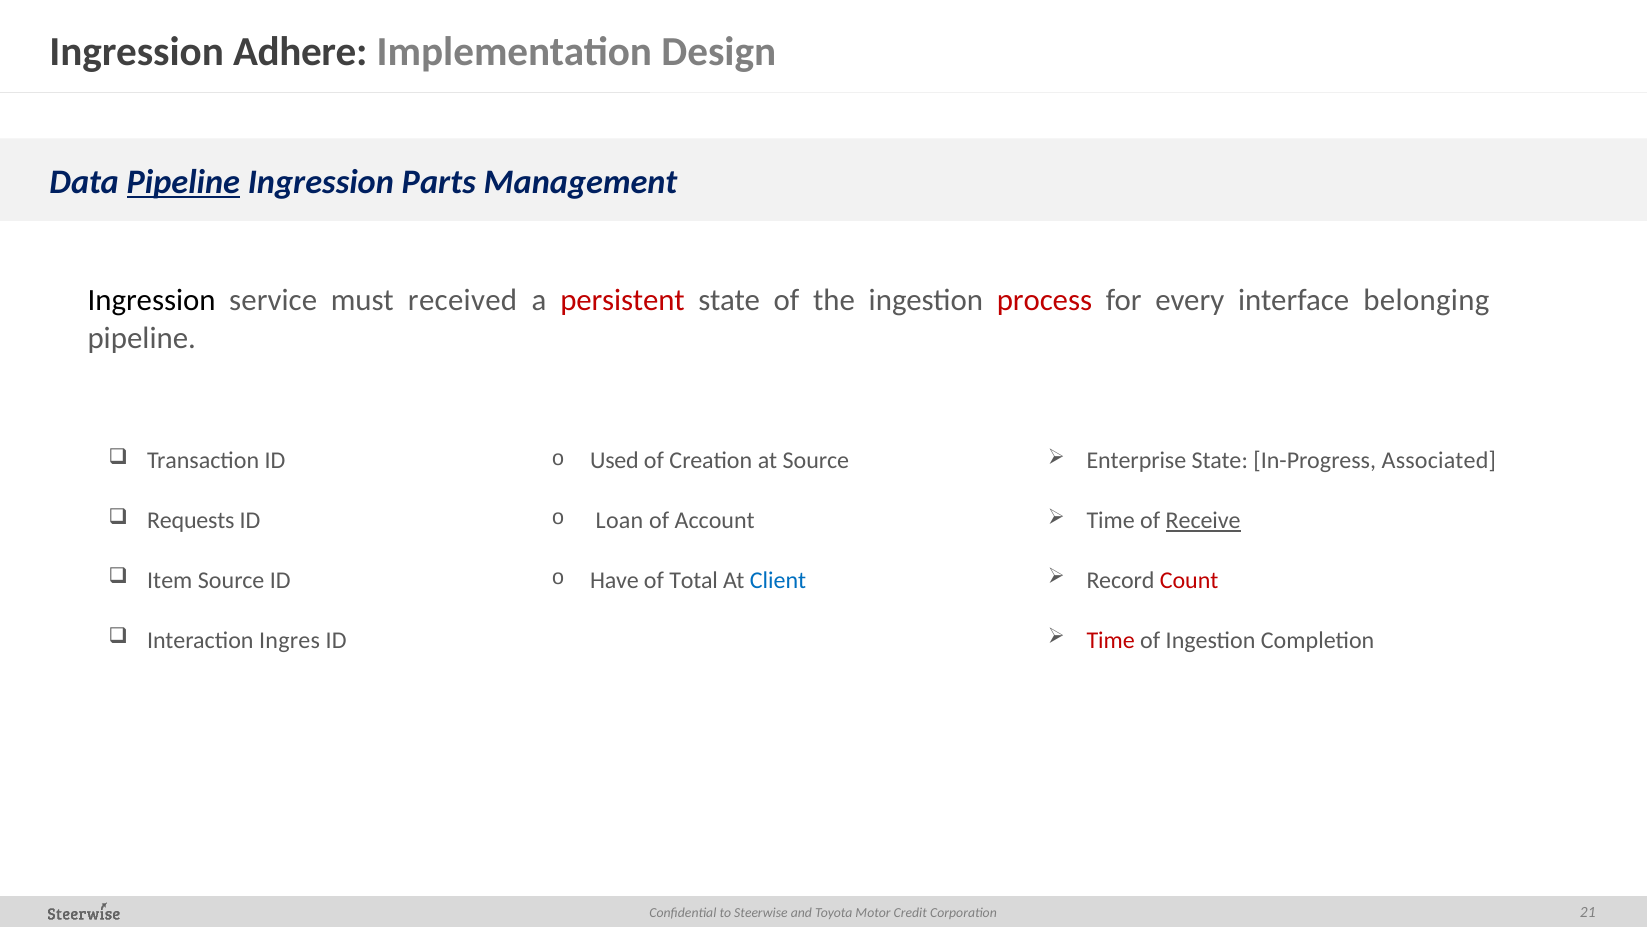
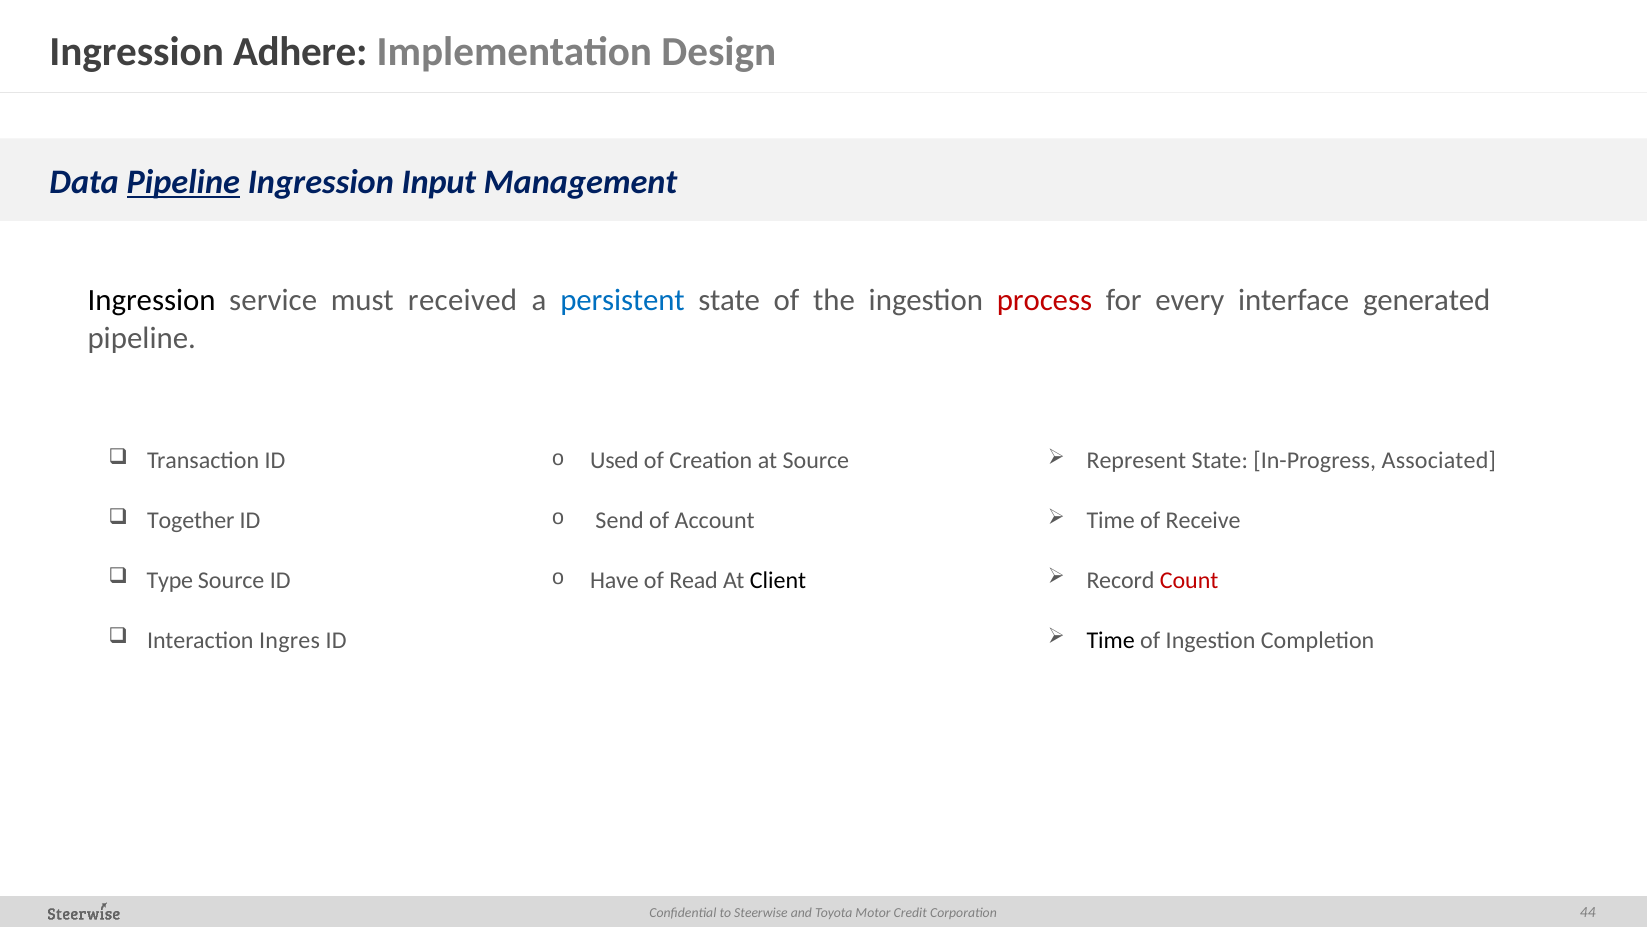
Parts: Parts -> Input (439, 182)
persistent colour: red -> blue (623, 301)
belonging: belonging -> generated (1427, 301)
Enterprise: Enterprise -> Represent (1136, 461)
Requests: Requests -> Together (191, 520)
Receive underline: present -> none (1203, 520)
Loan: Loan -> Send (620, 521)
Item: Item -> Type (170, 580)
Total: Total -> Read (694, 580)
Client colour: blue -> black (778, 580)
Time colour: red -> black (1111, 640)
21: 21 -> 44 (1588, 912)
